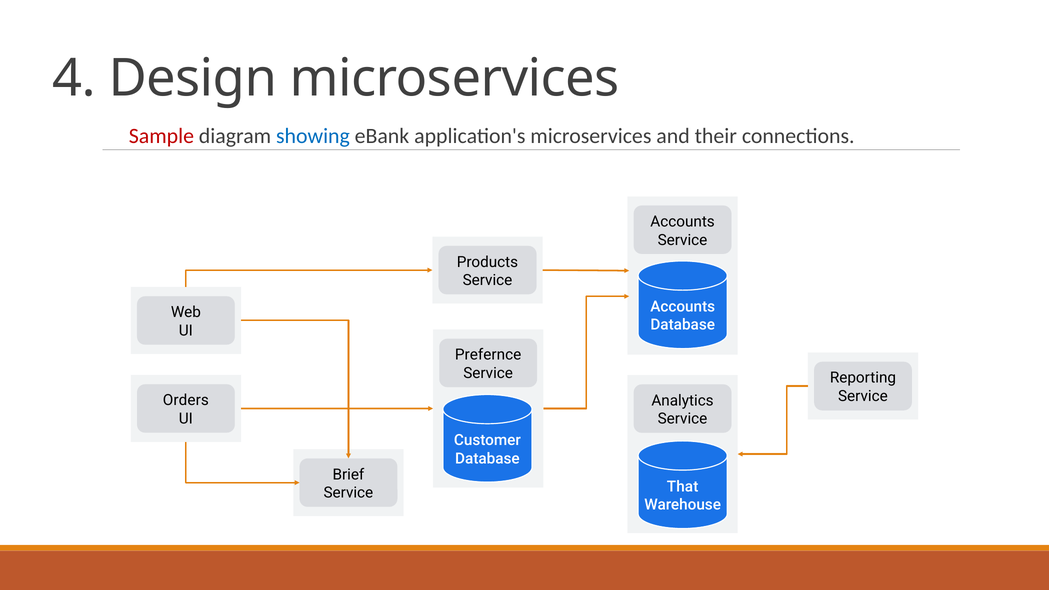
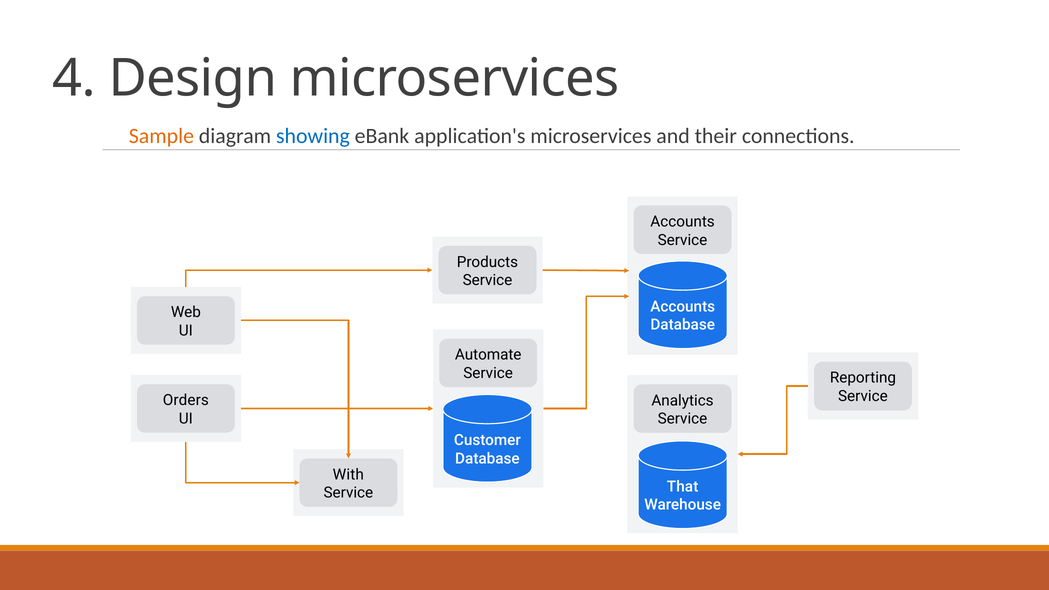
Sample colour: red -> orange (161, 136)
Prefernce: Prefernce -> Automate (488, 355)
Brief: Brief -> With (348, 475)
